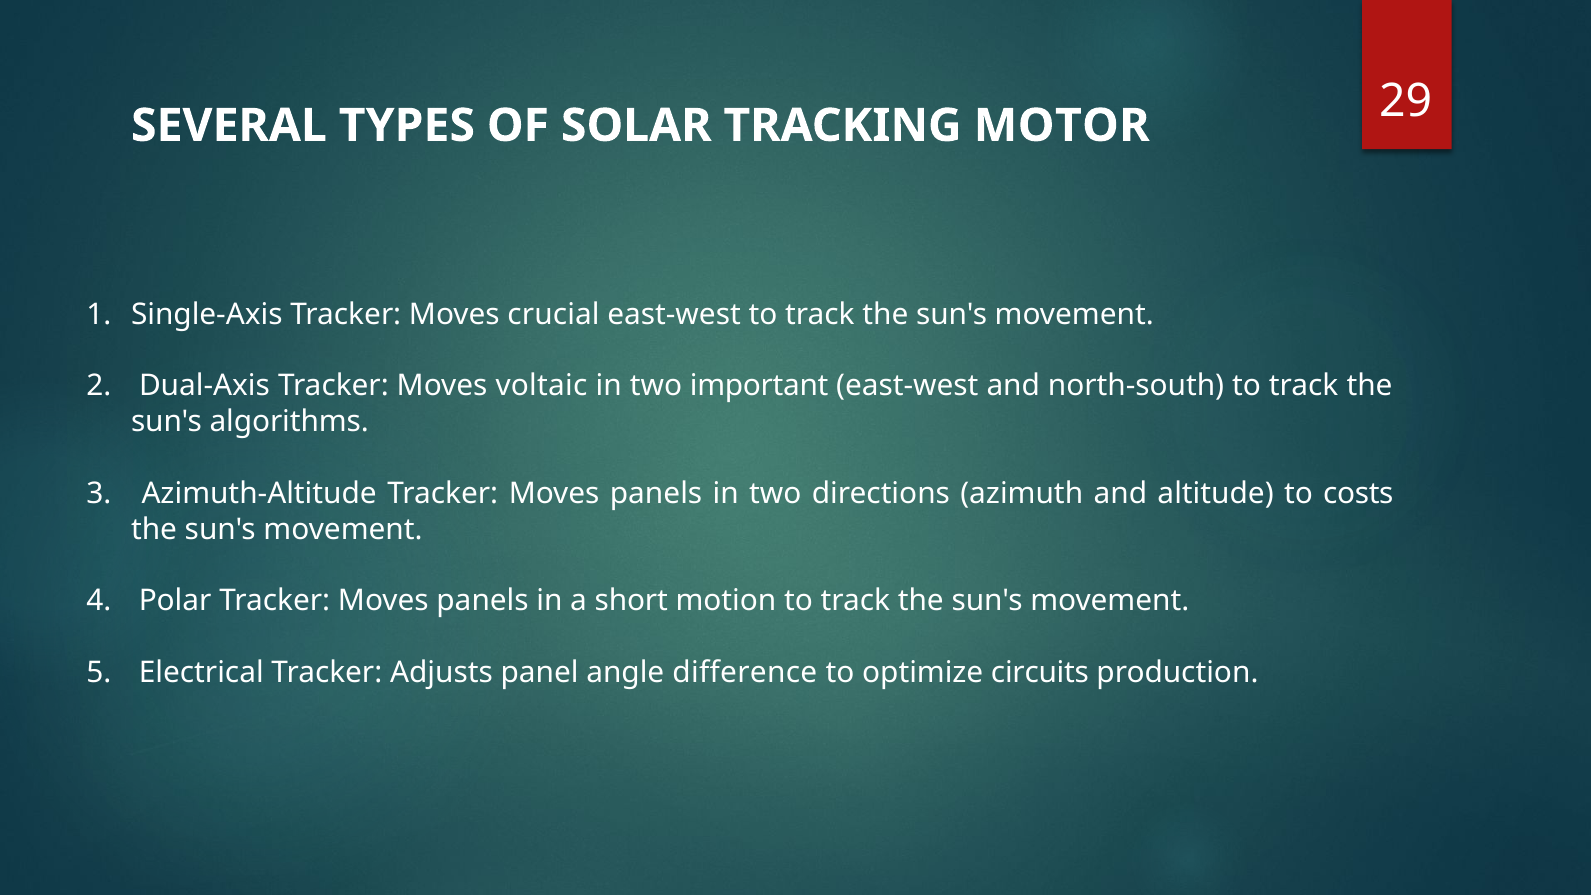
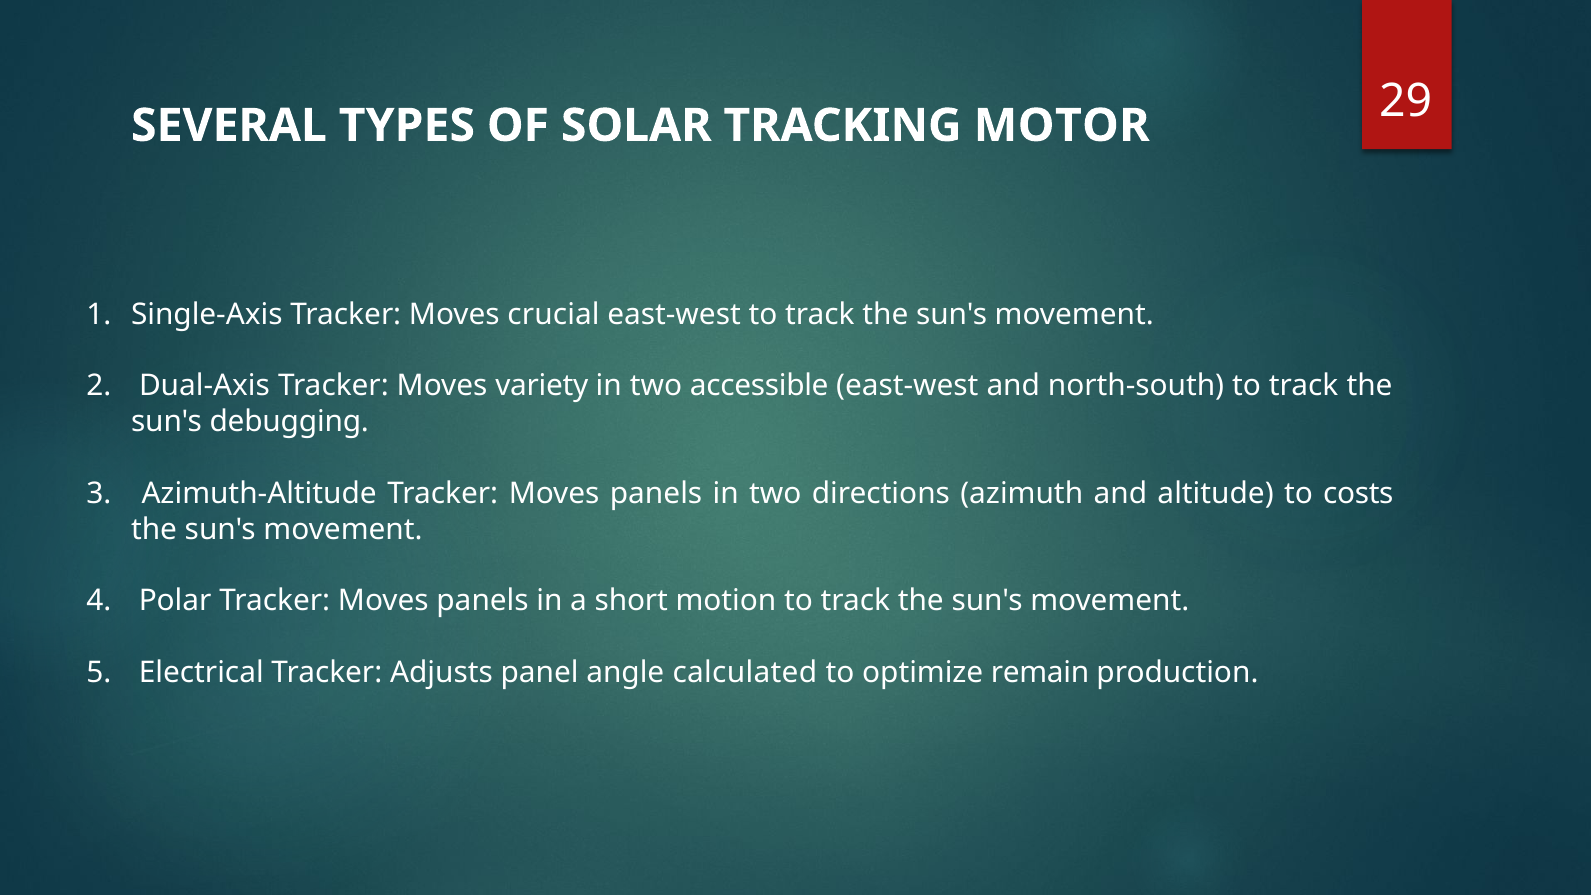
voltaic: voltaic -> variety (542, 386)
important: important -> accessible (759, 386)
algorithms: algorithms -> debugging (289, 422)
difference: difference -> calculated (745, 672)
circuits: circuits -> remain (1040, 672)
